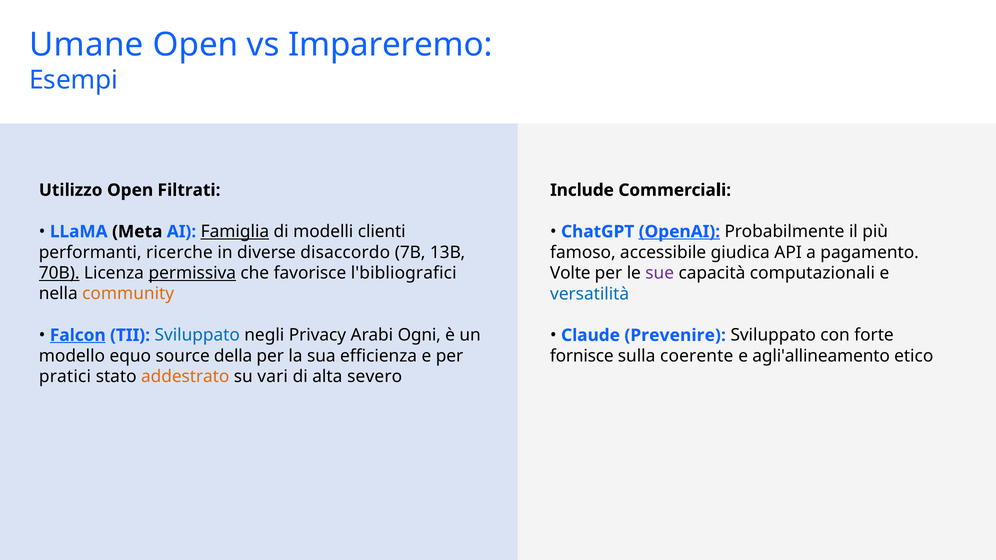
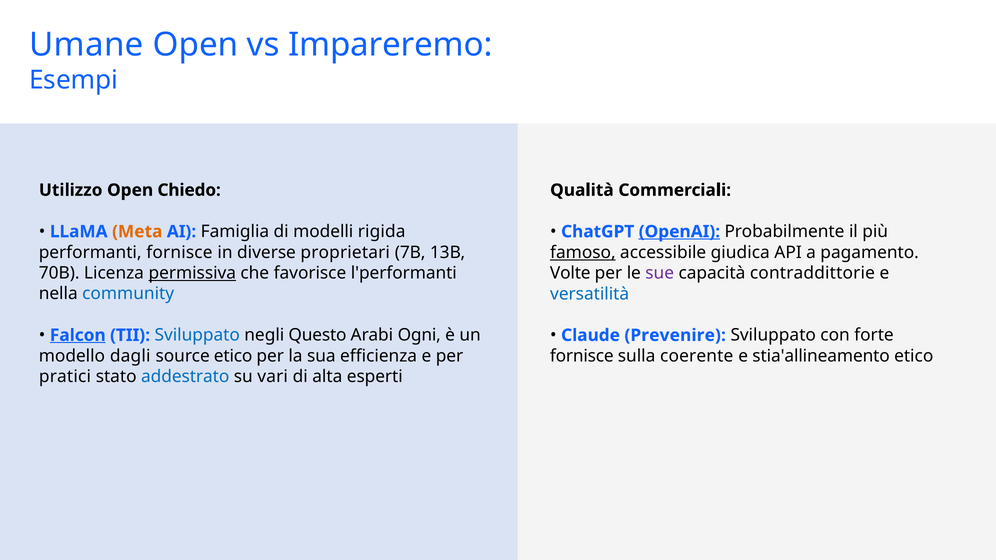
Filtrati: Filtrati -> Chiedo (189, 190)
Include: Include -> Qualità (582, 190)
Meta colour: black -> orange (137, 232)
Famiglia underline: present -> none (235, 232)
clienti: clienti -> rigida (382, 232)
performanti ricerche: ricerche -> fornisce (179, 252)
disaccordo: disaccordo -> proprietari (345, 252)
famoso underline: none -> present (583, 252)
70B underline: present -> none (59, 273)
l'bibliografici: l'bibliografici -> l'performanti (404, 273)
computazionali: computazionali -> contraddittorie (812, 273)
community colour: orange -> blue (128, 294)
Privacy: Privacy -> Questo (318, 335)
equo: equo -> dagli (130, 356)
source della: della -> etico (233, 356)
agli'allineamento: agli'allineamento -> stia'allineamento (821, 356)
addestrato colour: orange -> blue (185, 377)
severo: severo -> esperti (375, 377)
